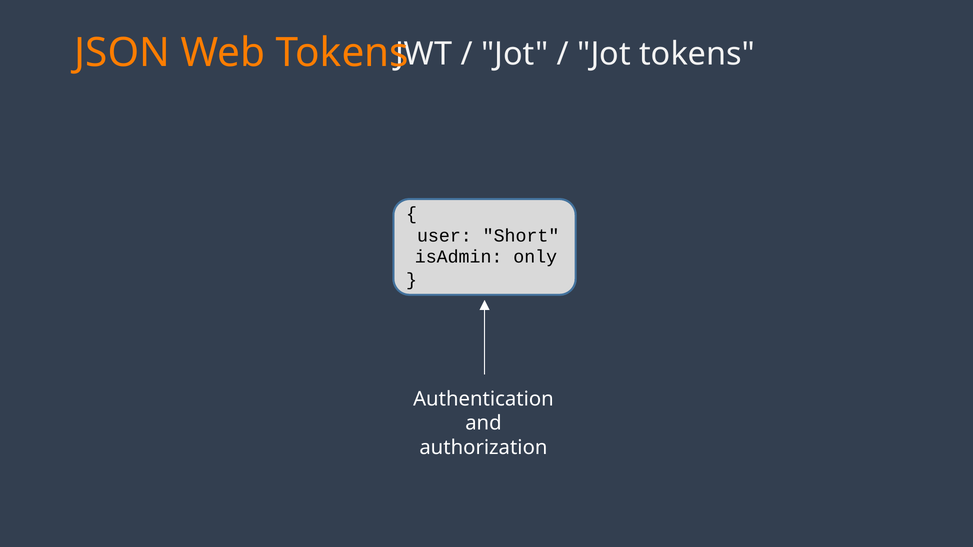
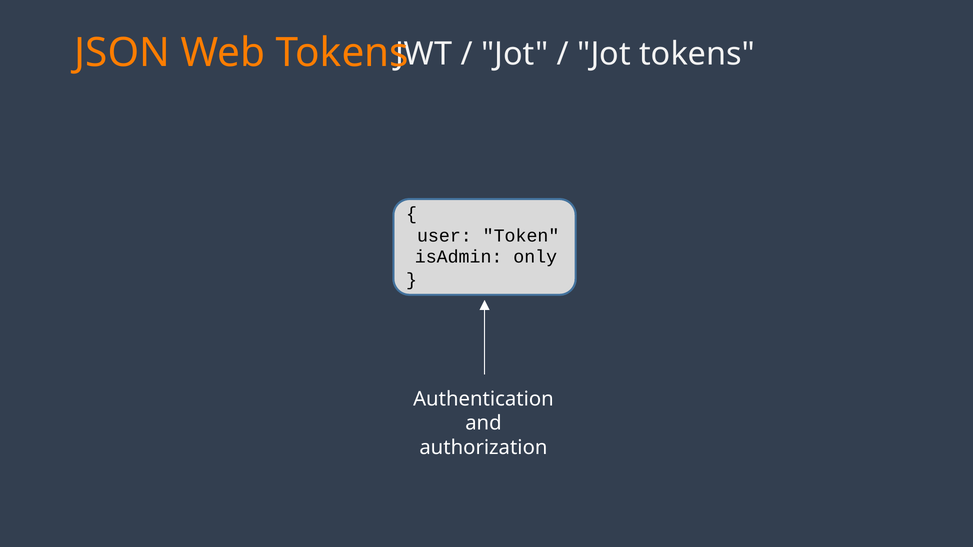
user Short: Short -> Token (521, 236)
